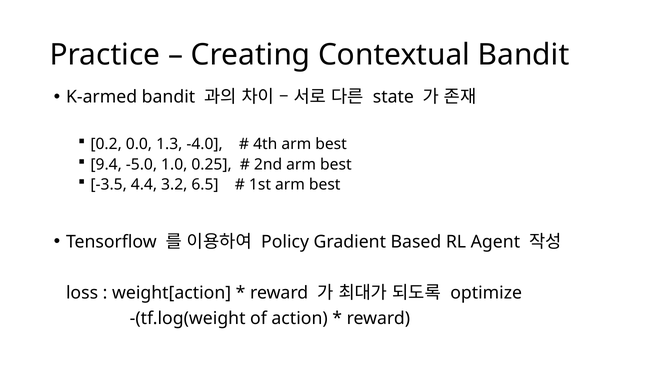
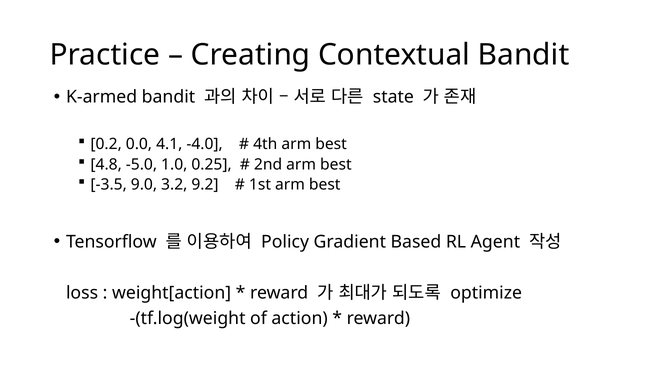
1.3: 1.3 -> 4.1 (169, 144)
9.4: 9.4 -> 4.8 (106, 164)
4.4: 4.4 -> 9.0 (144, 184)
6.5: 6.5 -> 9.2 (205, 184)
